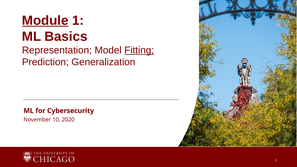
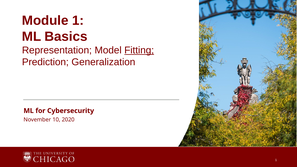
Module underline: present -> none (45, 21)
